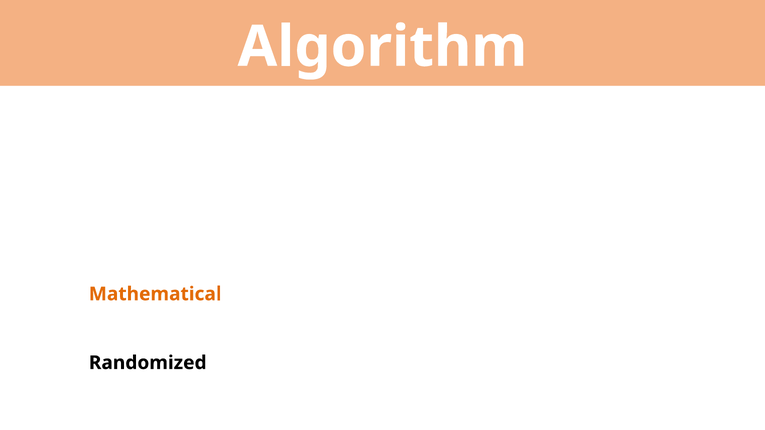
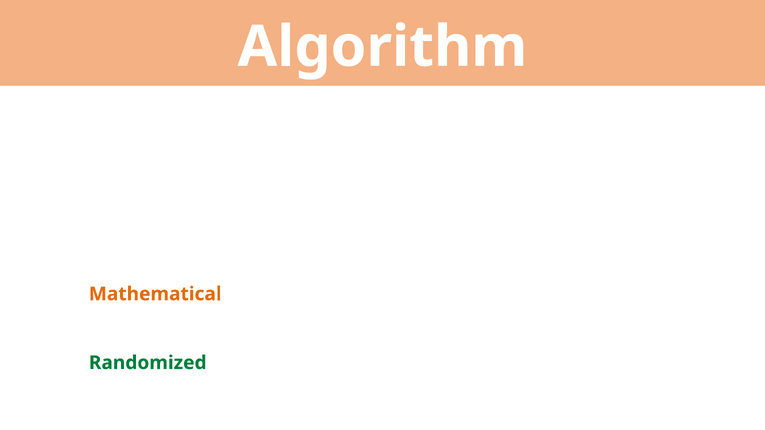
Randomized colour: black -> green (148, 363)
